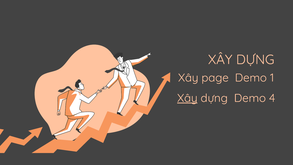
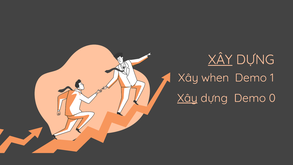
XÂY underline: none -> present (220, 60)
page: page -> when (215, 78)
4: 4 -> 0 (272, 98)
